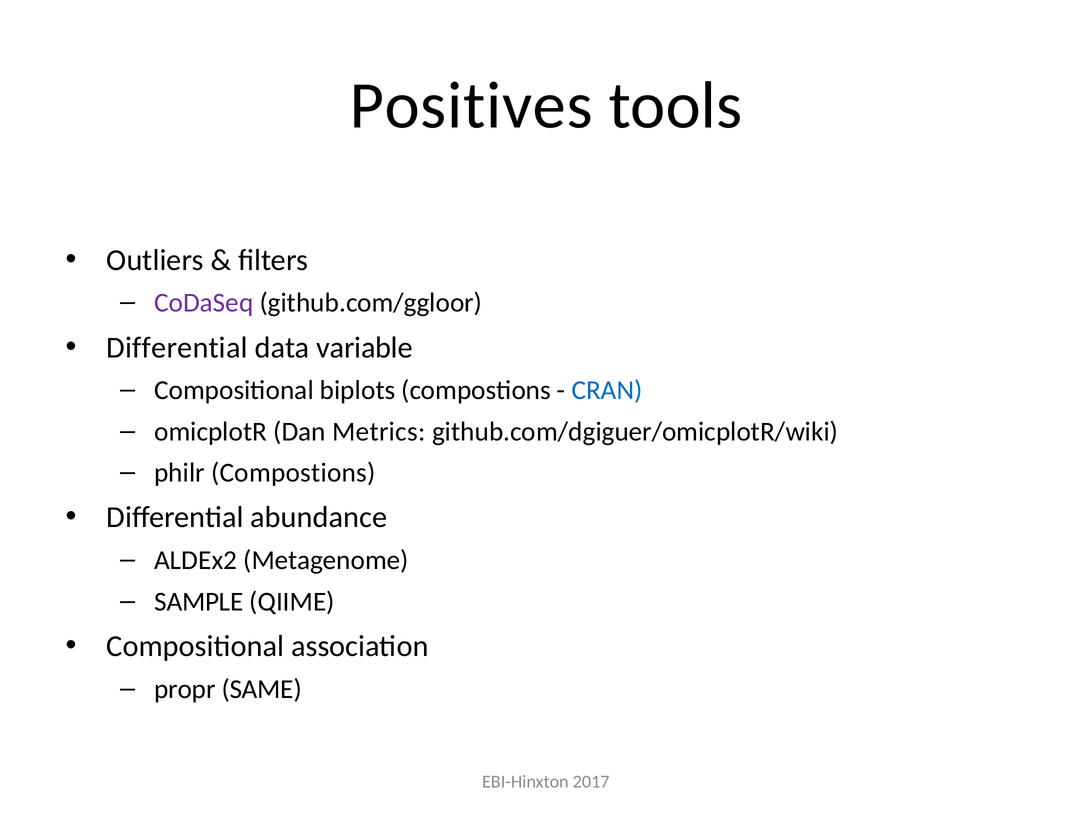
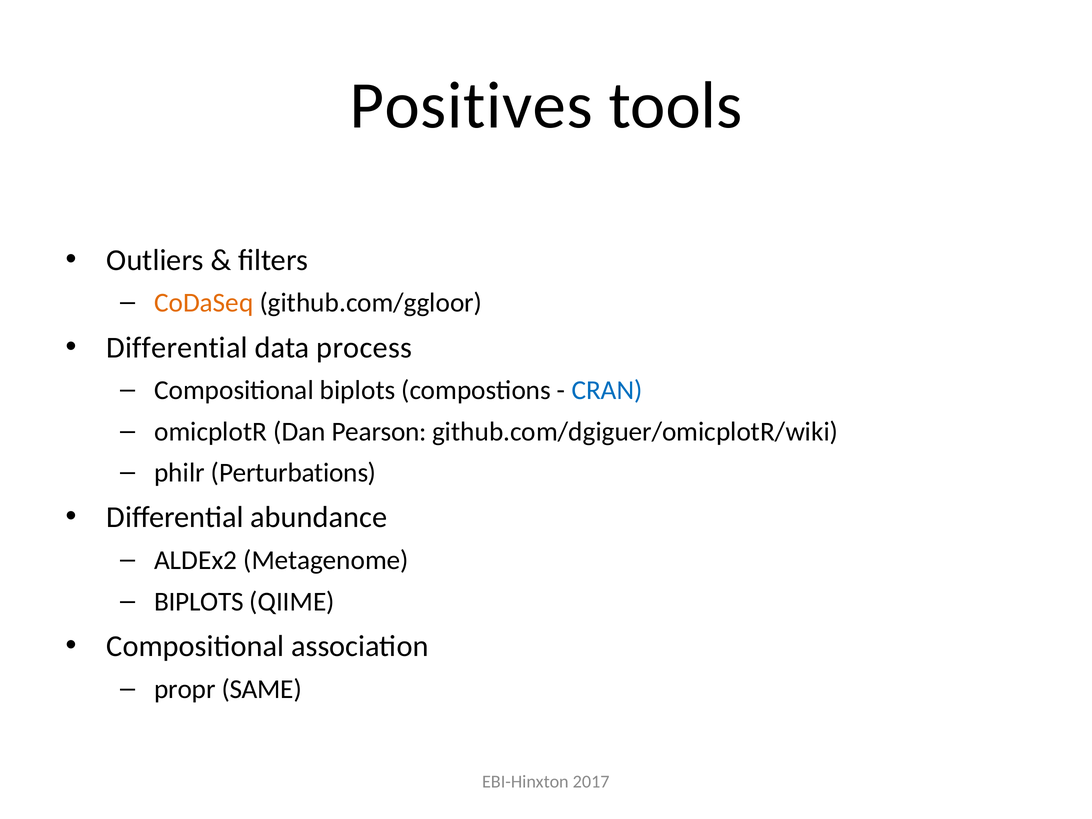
CoDaSeq colour: purple -> orange (204, 303)
variable: variable -> process (364, 348)
Metrics: Metrics -> Pearson (379, 432)
philr Compostions: Compostions -> Perturbations (294, 473)
SAMPLE: SAMPLE -> BIPLOTS (199, 602)
